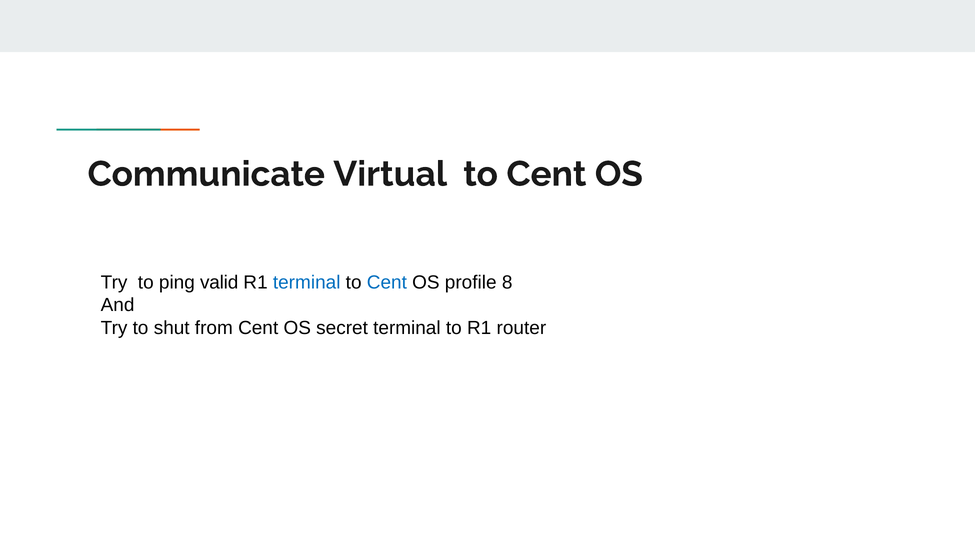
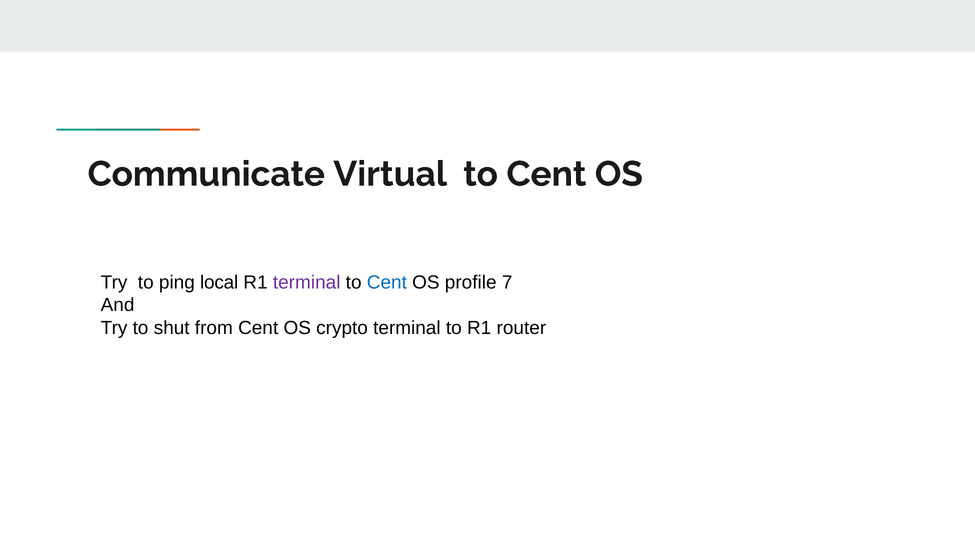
valid: valid -> local (219, 282)
terminal colour: blue -> purple (307, 282)
8: 8 -> 7 (507, 282)
secret: secret -> crypto (342, 328)
